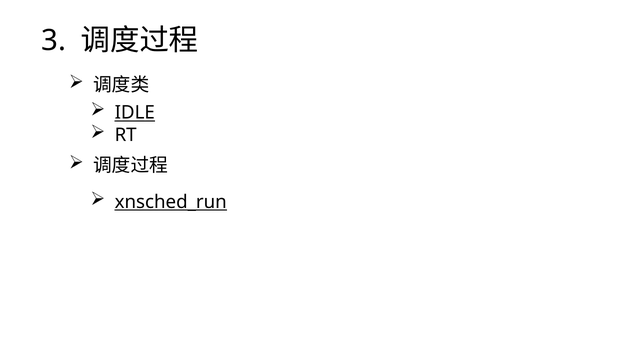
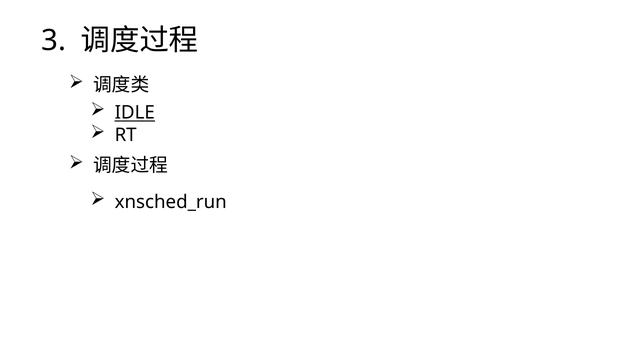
xnsched_run underline: present -> none (171, 202)
